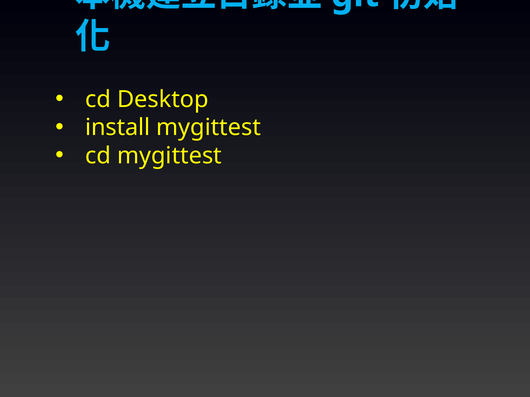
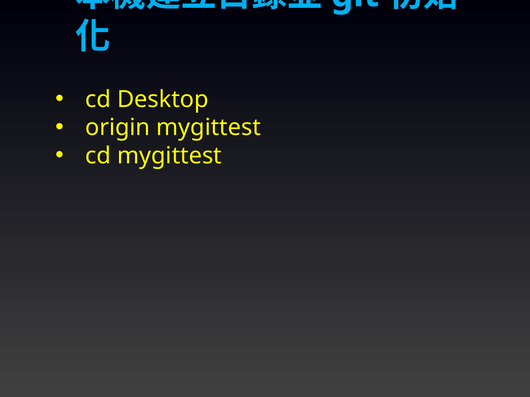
install: install -> origin (118, 128)
